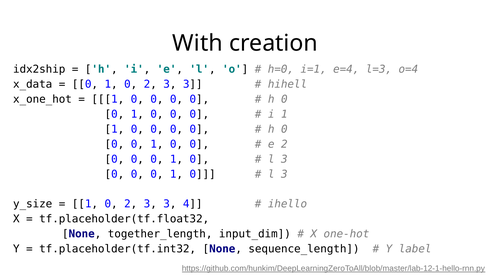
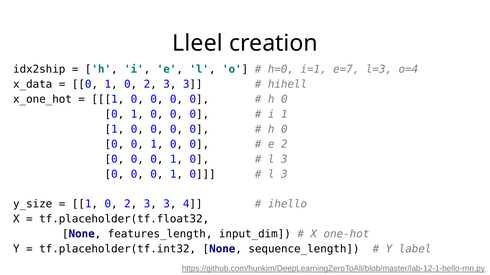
With: With -> Lleel (198, 43)
e=4: e=4 -> e=7 (346, 69)
together_length: together_length -> features_length (160, 235)
